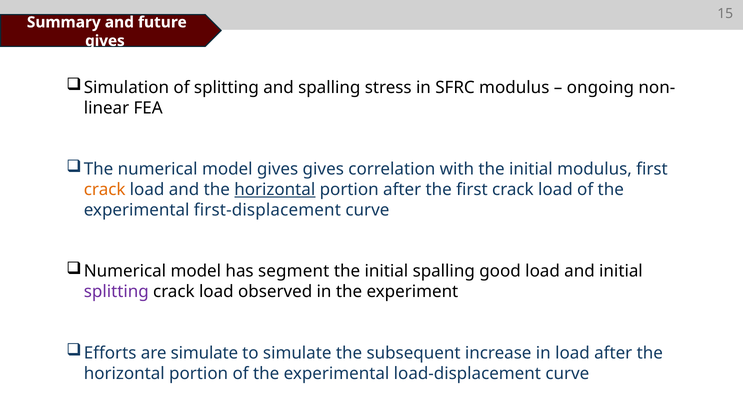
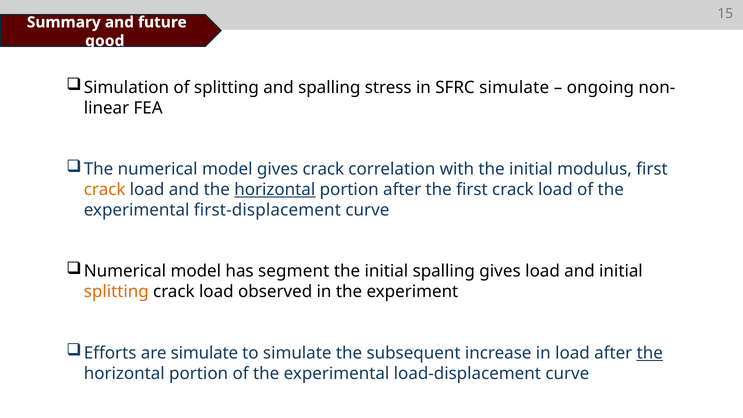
gives: gives -> good (105, 41)
SFRC modulus: modulus -> simulate (514, 88)
gives gives: gives -> crack (323, 169)
spalling good: good -> gives (500, 271)
splitting colour: purple -> orange (116, 292)
the underline: none -> present (650, 353)
